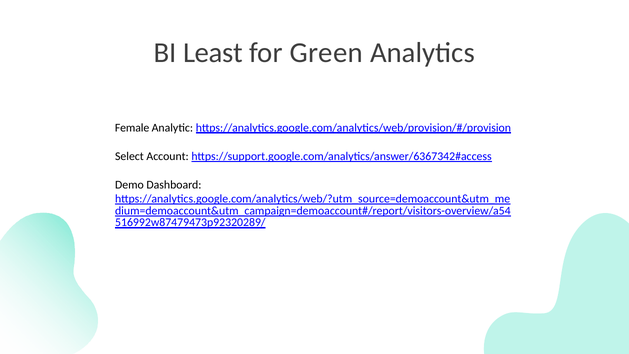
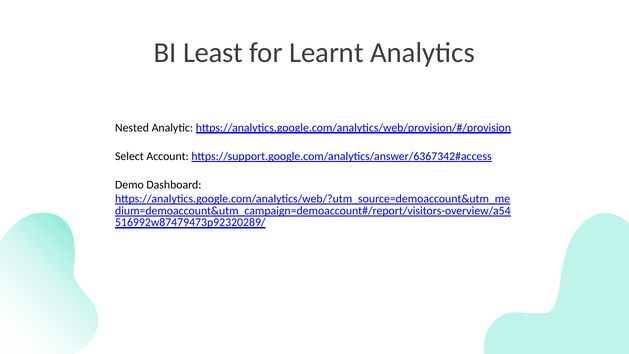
Green: Green -> Learnt (326, 53)
Female: Female -> Nested (132, 128)
